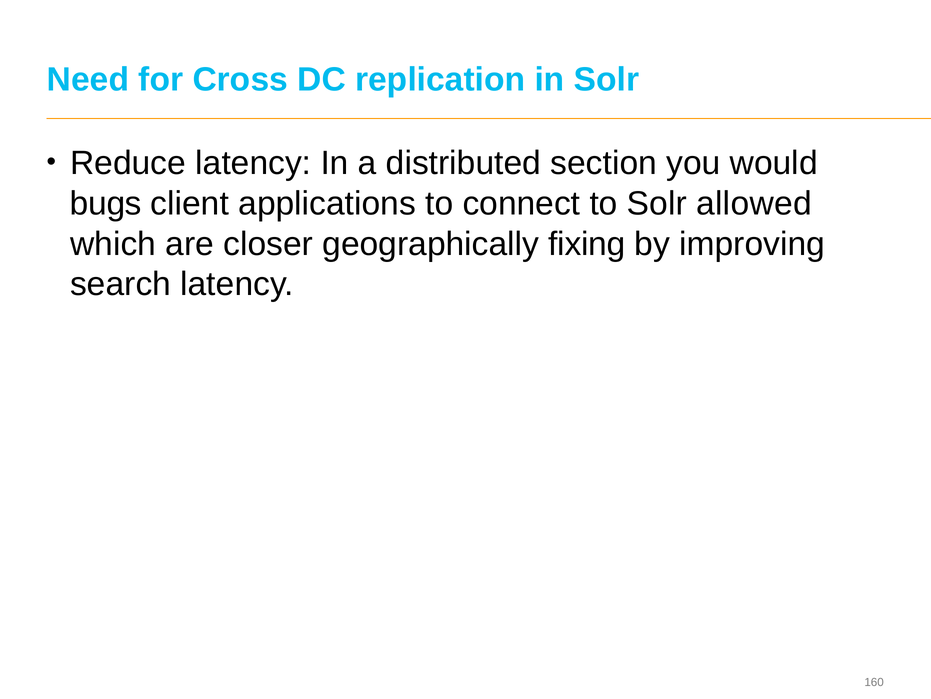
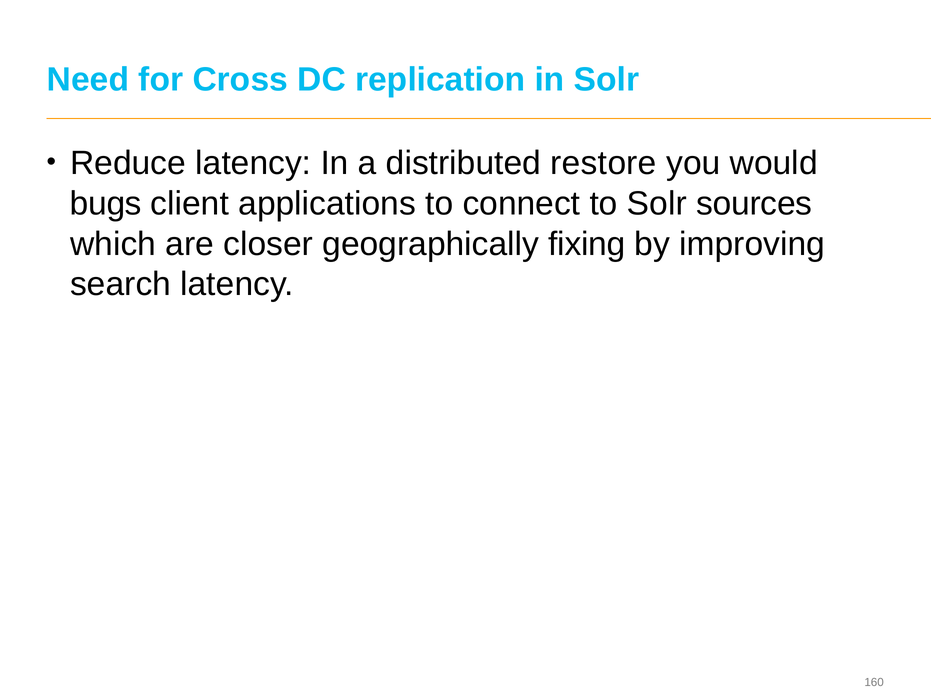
section: section -> restore (604, 163)
allowed: allowed -> sources (754, 203)
